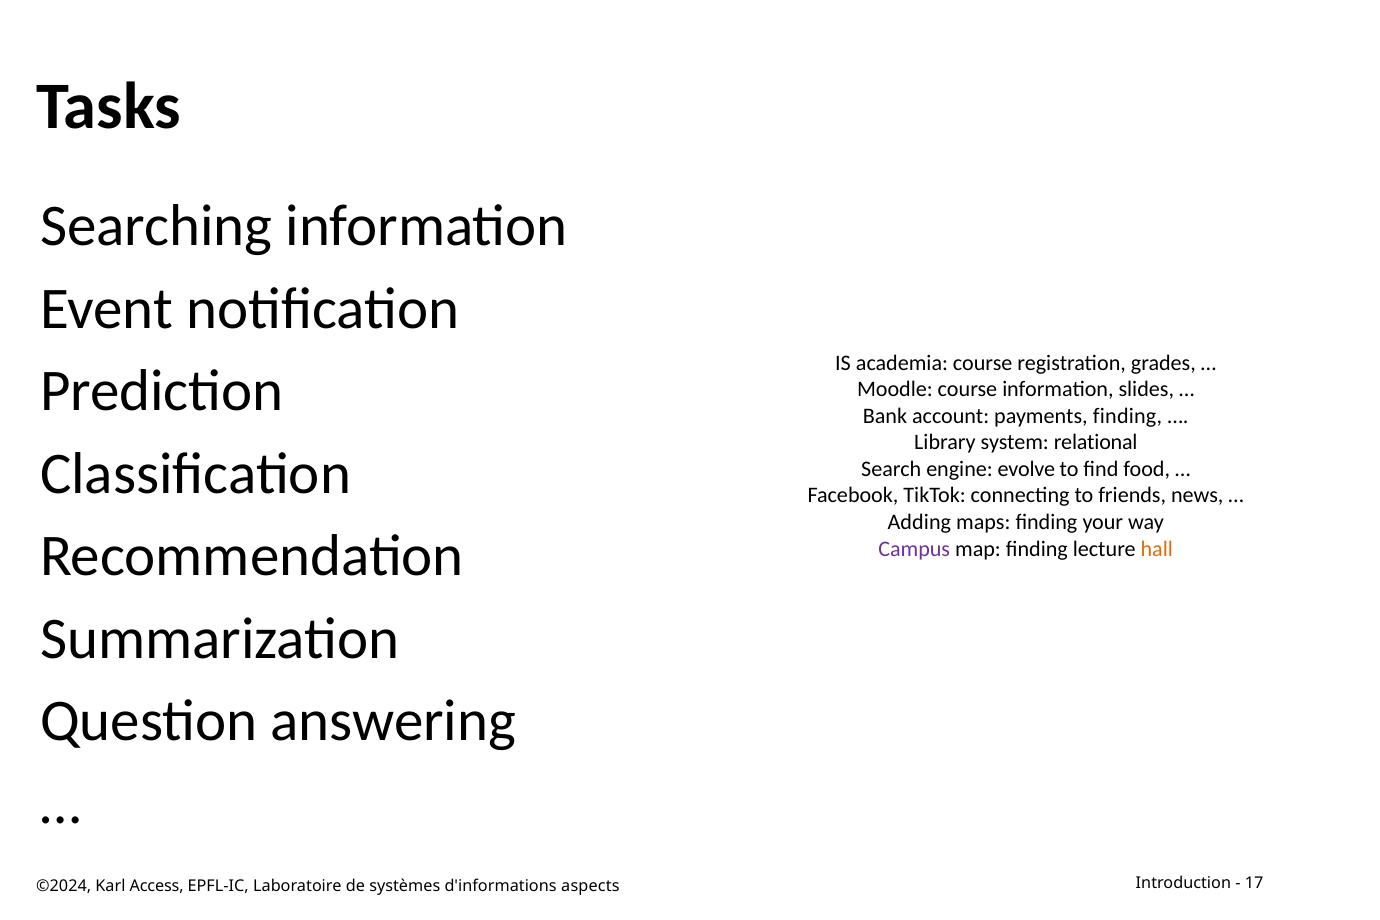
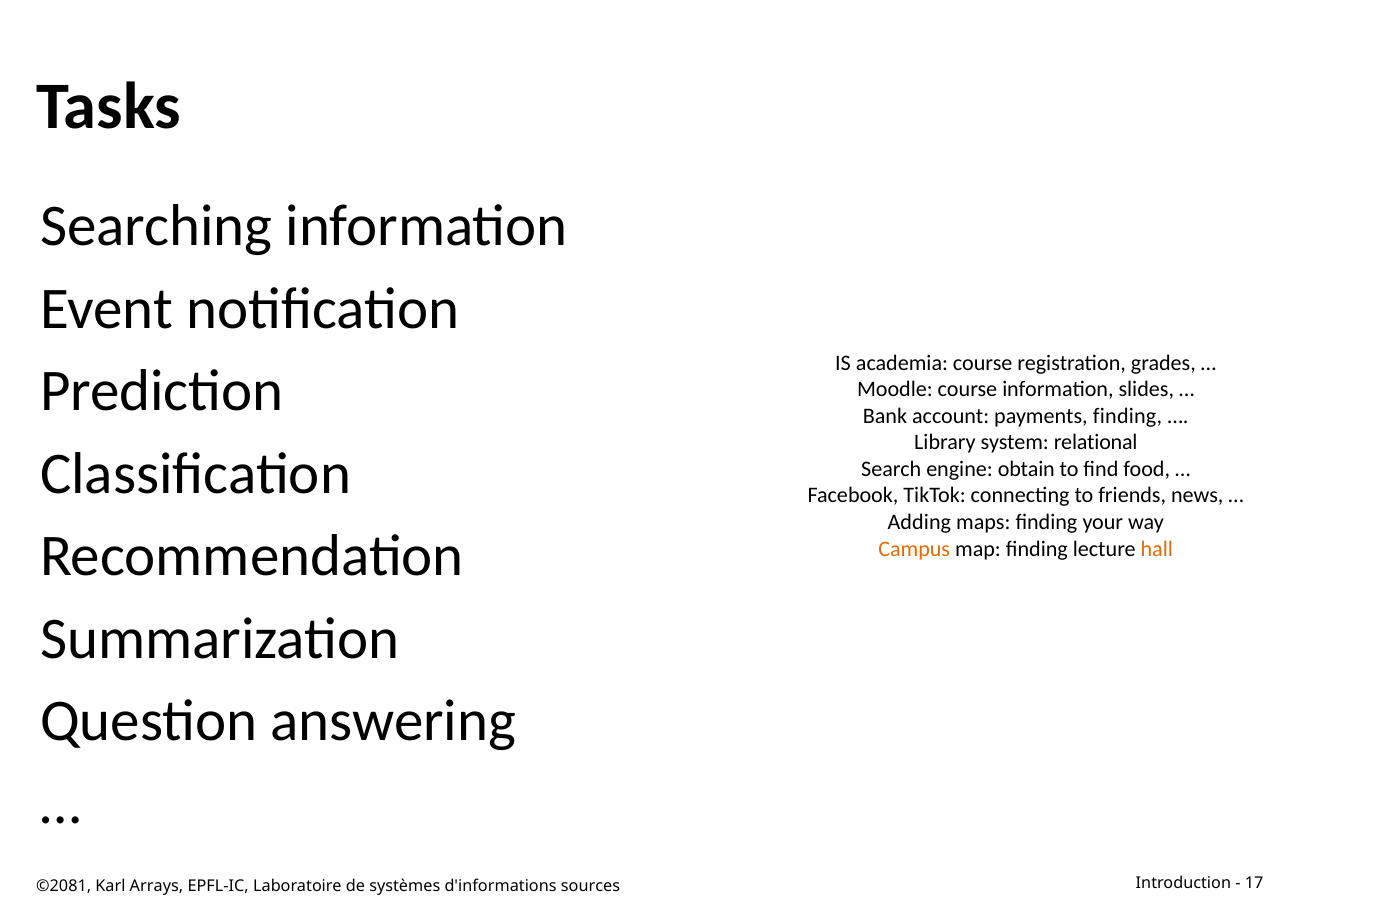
evolve: evolve -> obtain (1026, 469)
Campus colour: purple -> orange (914, 549)
©2024: ©2024 -> ©2081 (64, 887)
Access: Access -> Arrays (157, 887)
aspects: aspects -> sources (591, 887)
